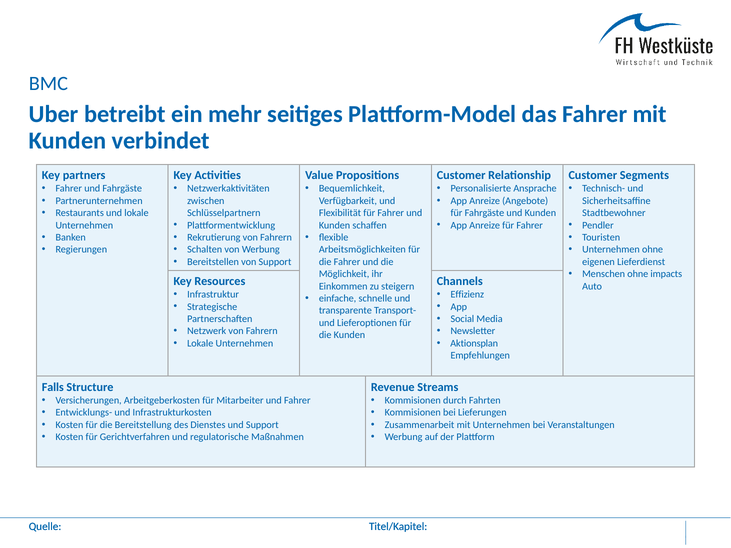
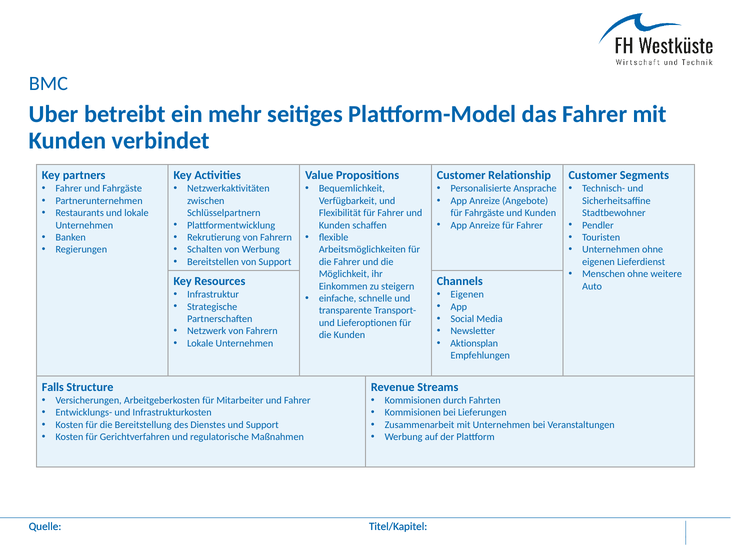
impacts: impacts -> weitere (666, 274)
Effizienz: Effizienz -> Eigenen (467, 295)
